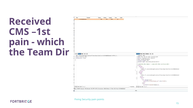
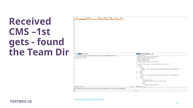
pain: pain -> gets (19, 42)
which: which -> found (51, 42)
